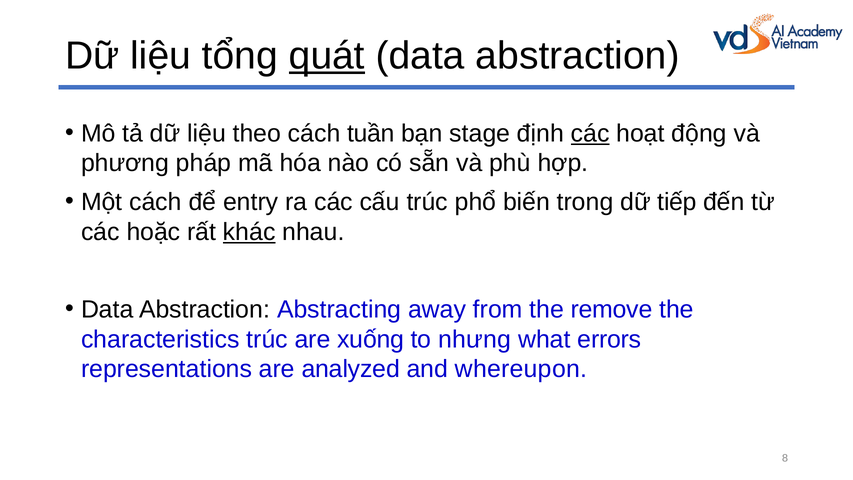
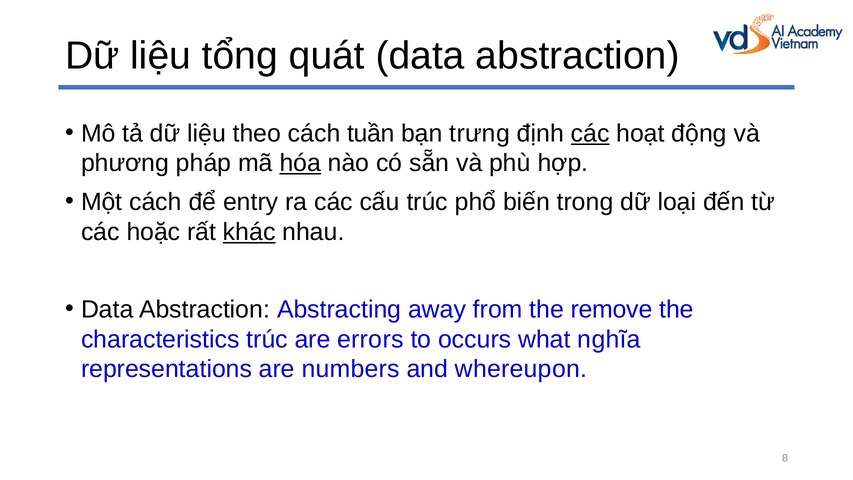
quát underline: present -> none (327, 56)
stage: stage -> trưng (480, 133)
hóa underline: none -> present (300, 163)
tiếp: tiếp -> loại (677, 202)
xuống: xuống -> errors (370, 339)
nhưng: nhưng -> occurs (475, 339)
errors: errors -> nghĩa (609, 339)
analyzed: analyzed -> numbers (351, 369)
